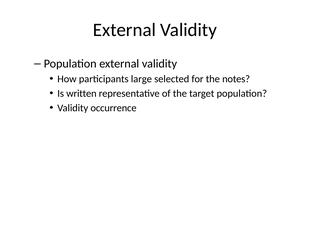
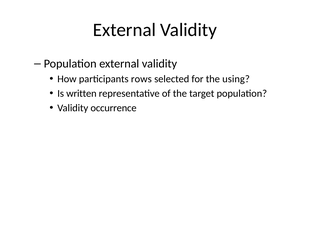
large: large -> rows (141, 79)
notes: notes -> using (236, 79)
